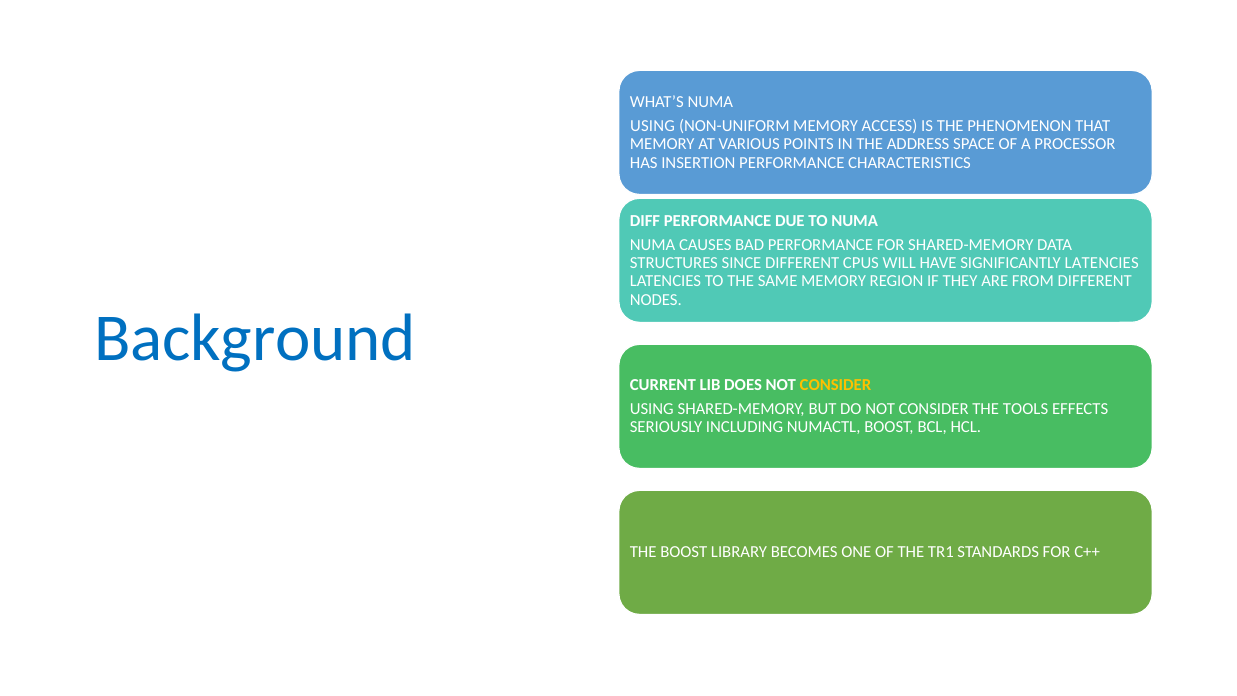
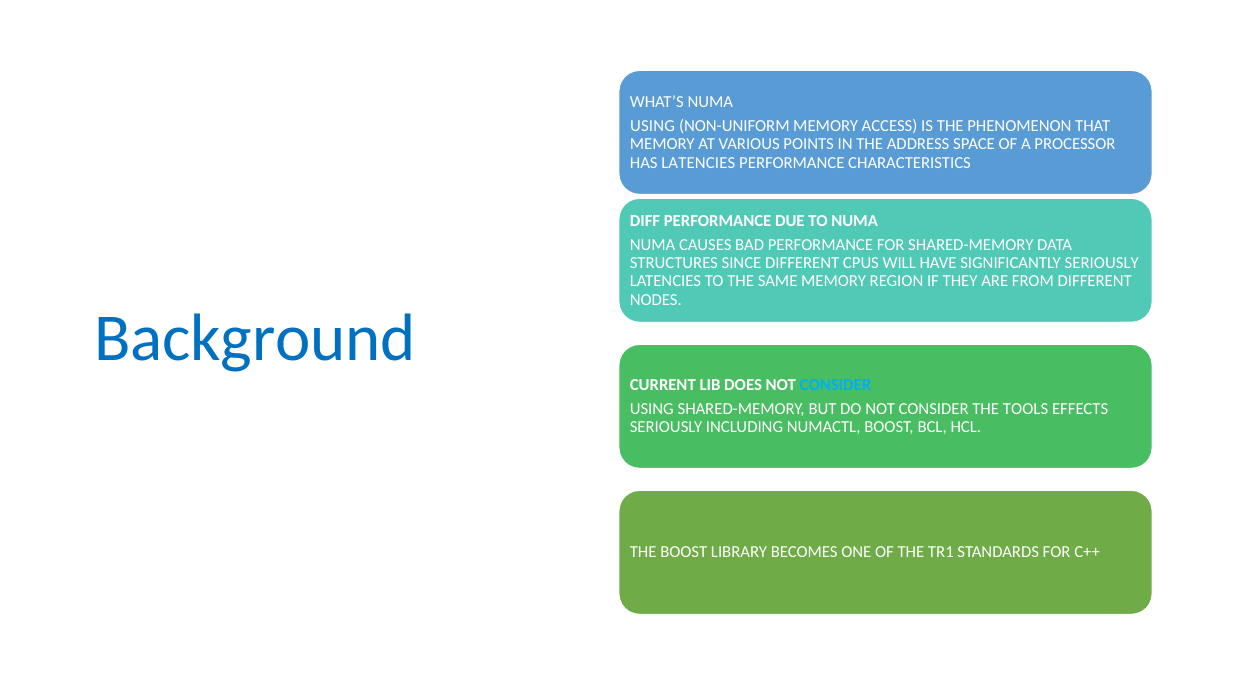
HAS INSERTION: INSERTION -> LATENCIES (698, 162)
SIGNIFICANTLY LATENCIES: LATENCIES -> SERIOUSLY (1102, 263)
CONSIDER colour: yellow -> light blue (835, 385)
